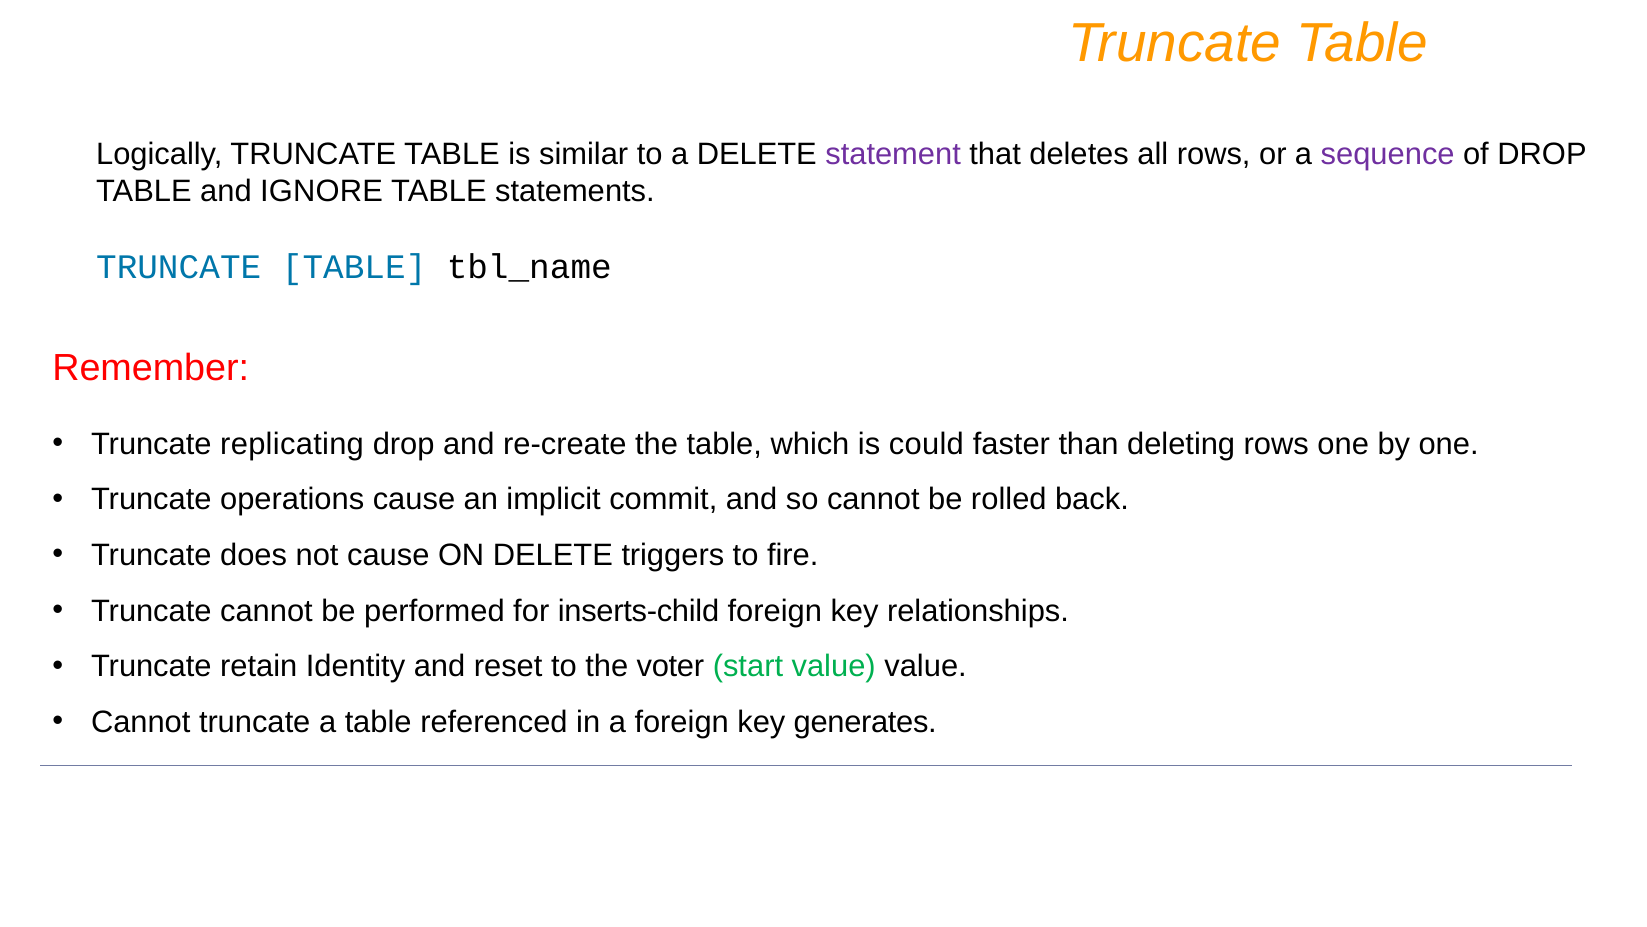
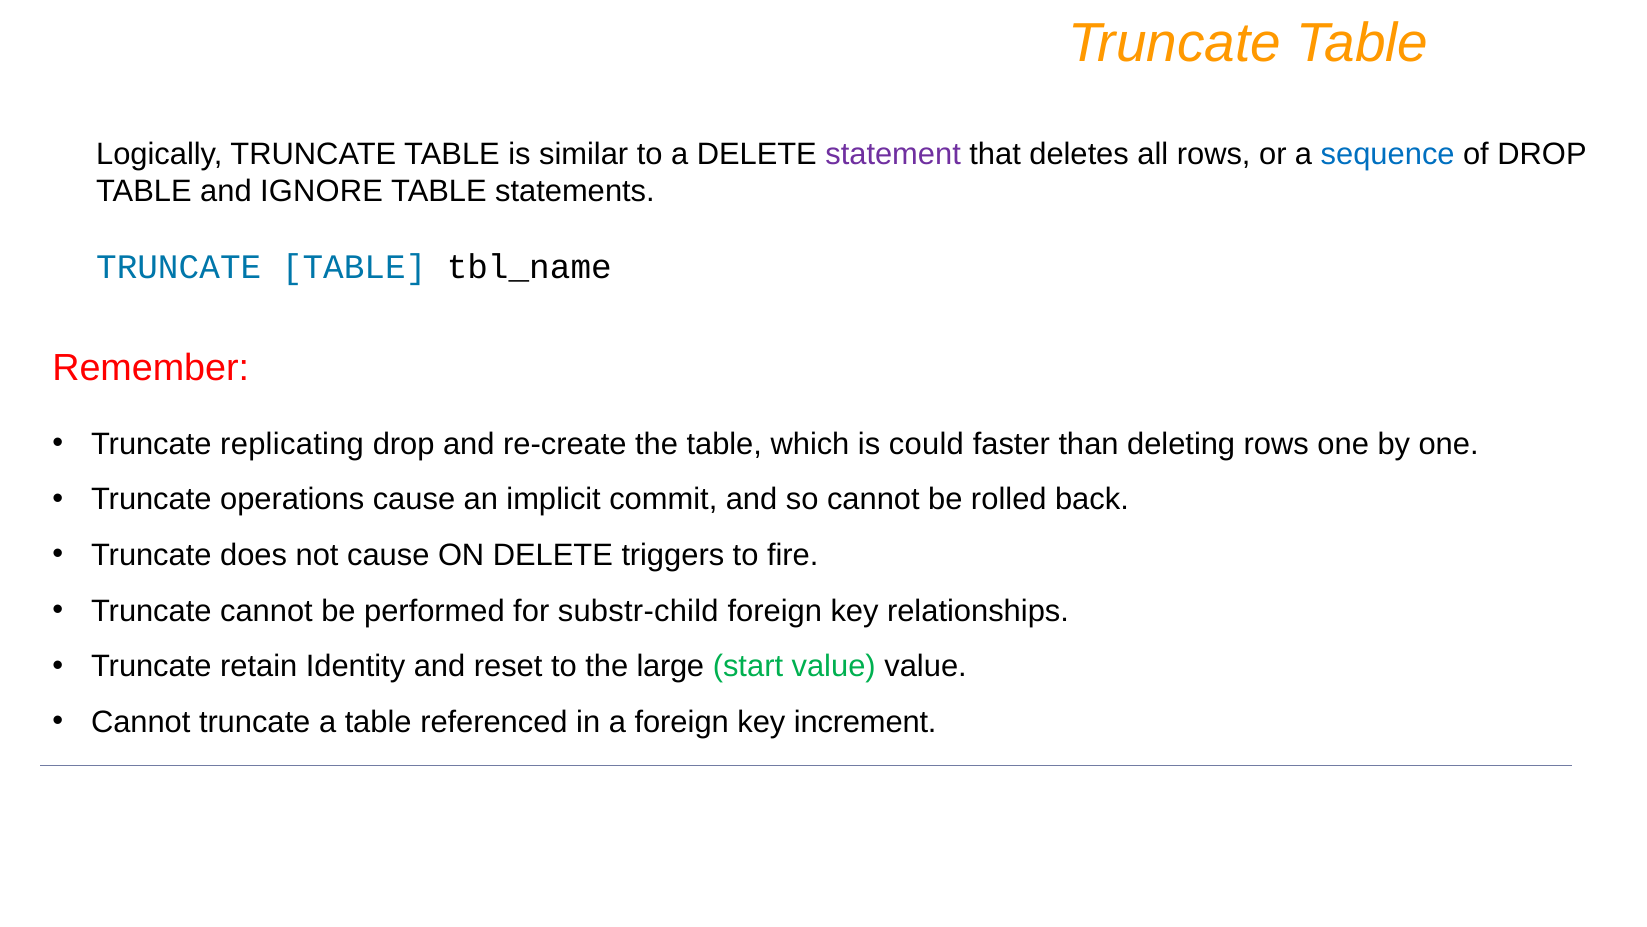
sequence colour: purple -> blue (1388, 154)
inserts-child: inserts-child -> substr-child (638, 611)
voter: voter -> large (670, 666)
generates: generates -> increment (865, 722)
